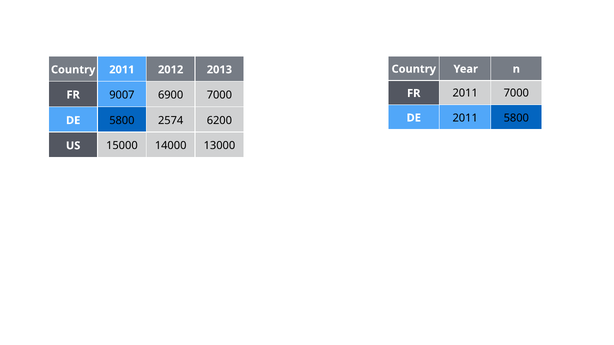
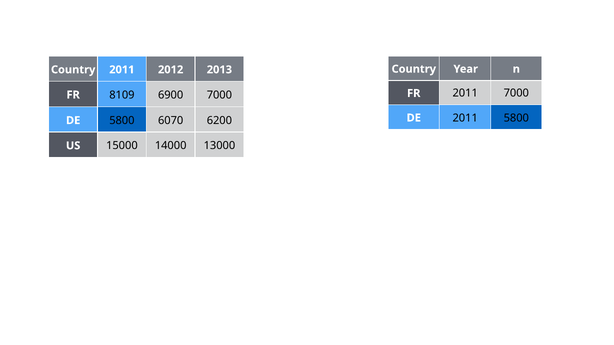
9007: 9007 -> 8109 (122, 95)
2574: 2574 -> 6070 (171, 121)
